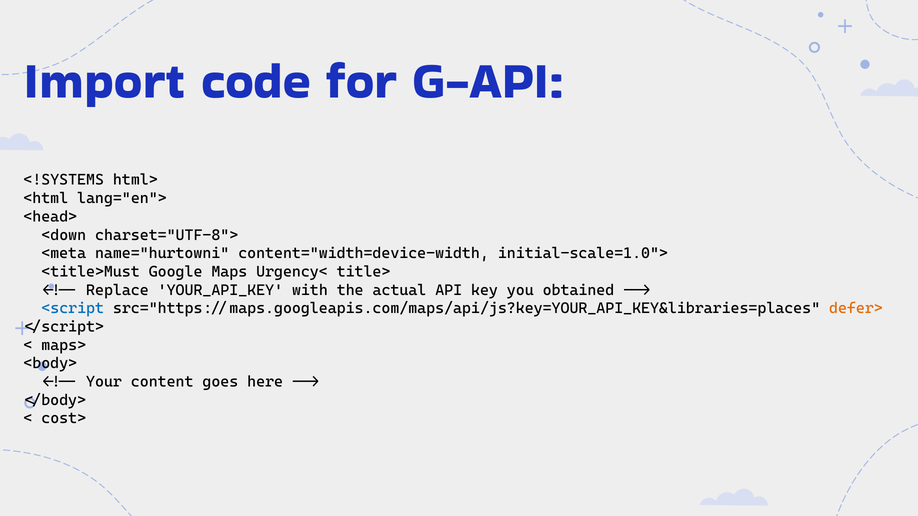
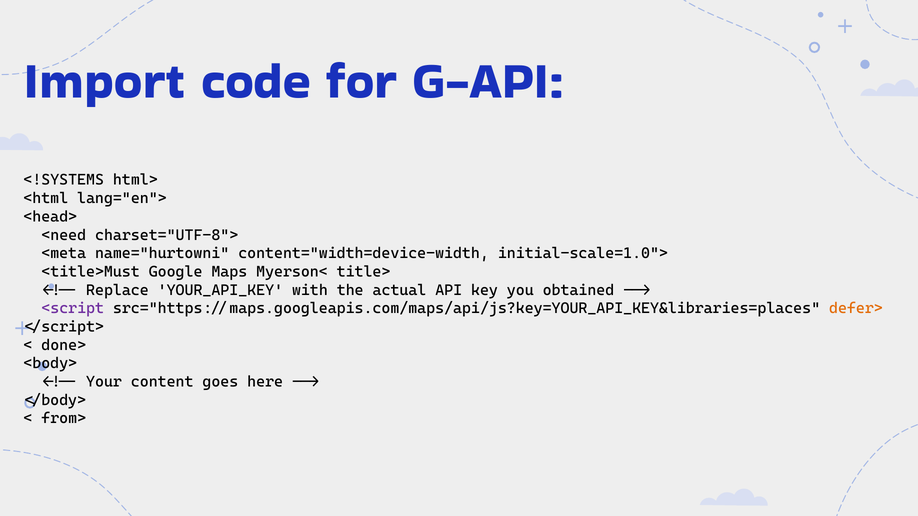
<down: <down -> <need (64, 235)
Urgency</title>: Urgency</title> -> Myerson</title> (323, 272)
<script colour: blue -> purple (73, 309)
</maps>: </maps> -> </done> (55, 345)
</cost>: </cost> -> </from> (55, 419)
